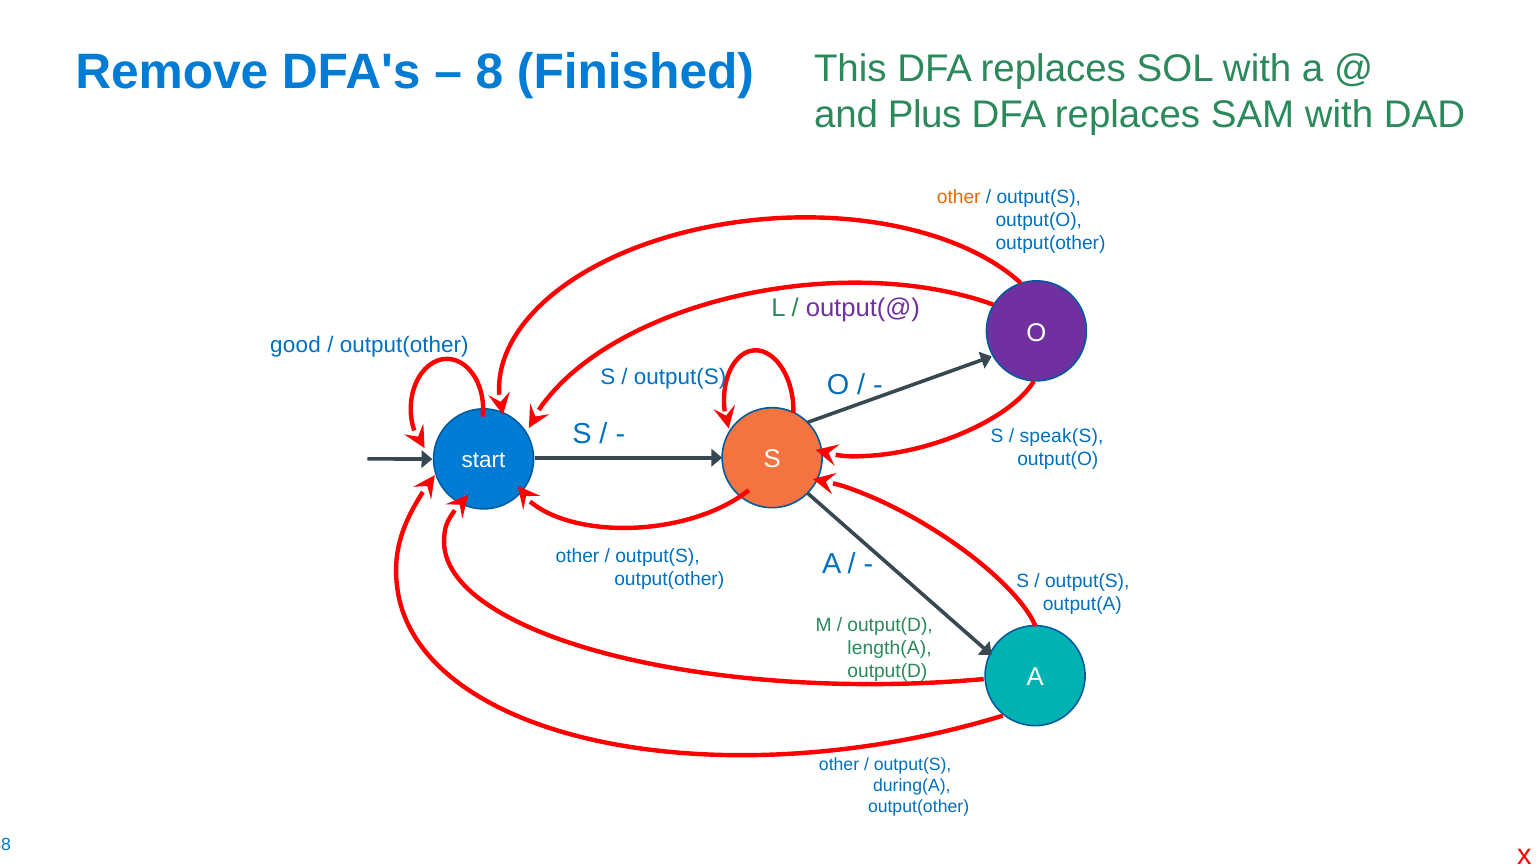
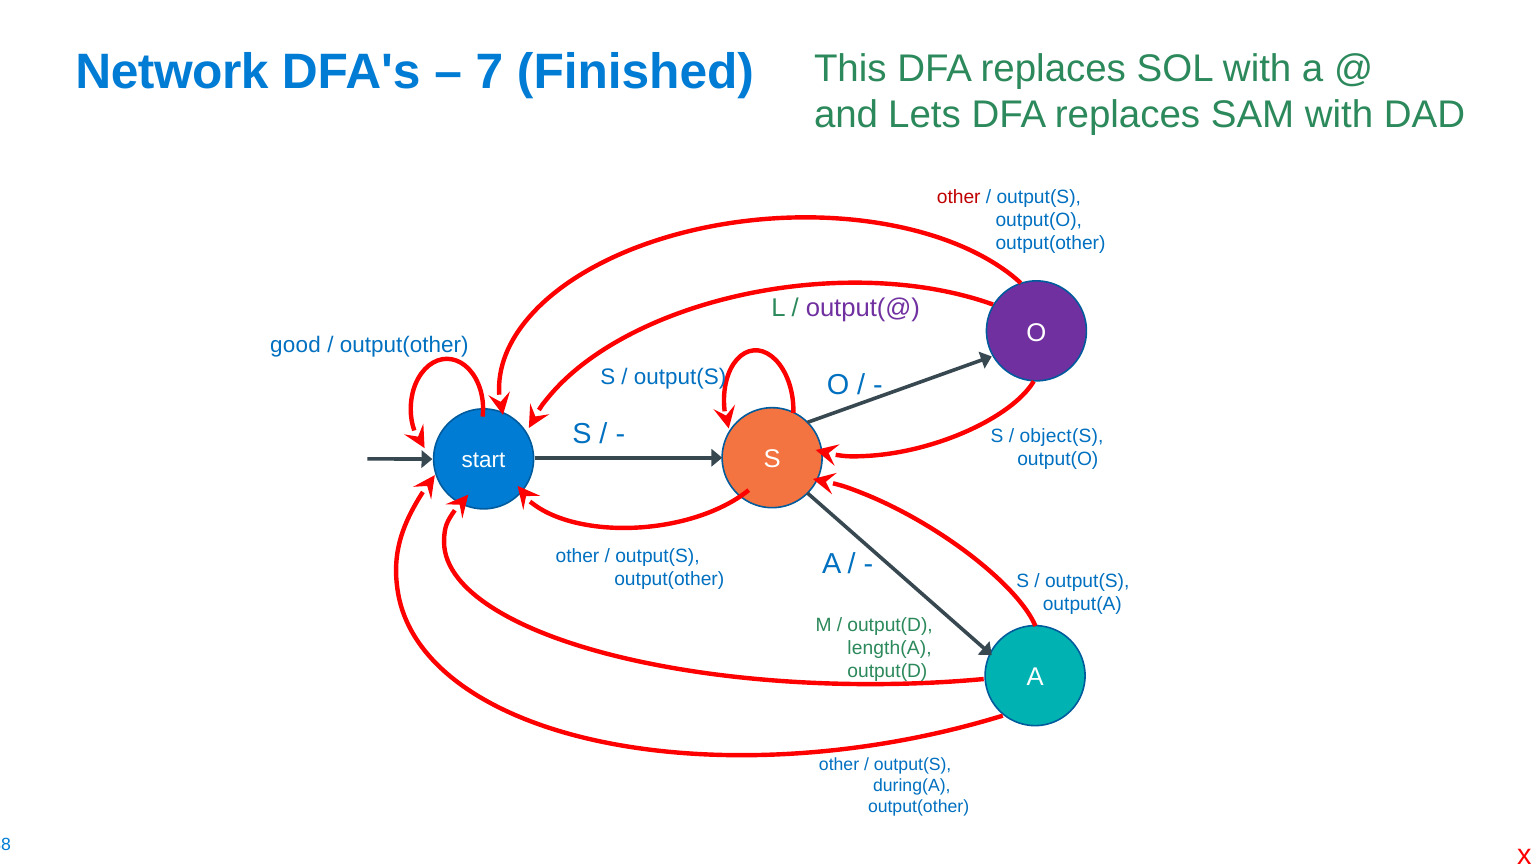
Remove: Remove -> Network (172, 72)
8: 8 -> 7 (489, 72)
Plus: Plus -> Lets (924, 115)
other colour: orange -> red (959, 197)
speak(S: speak(S -> object(S (1062, 436)
